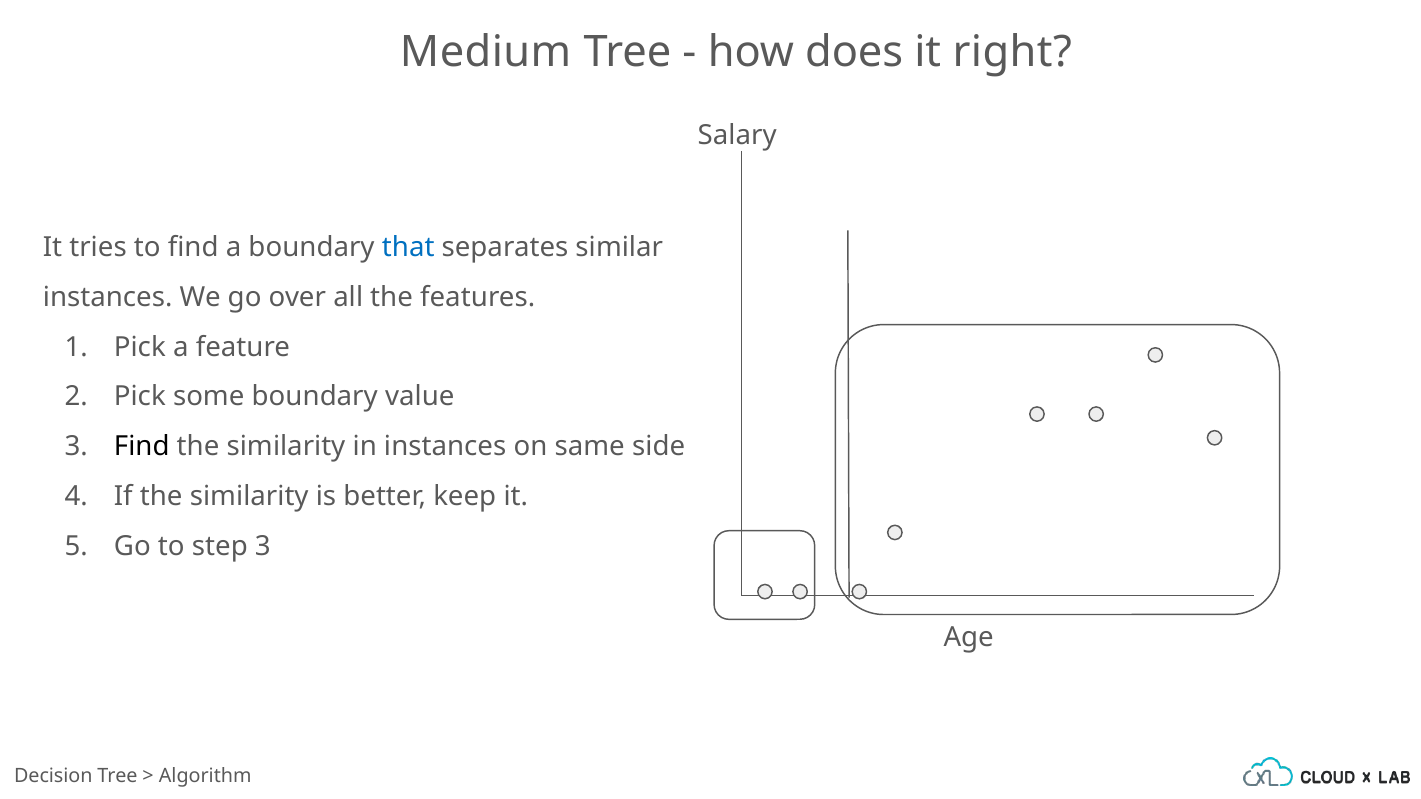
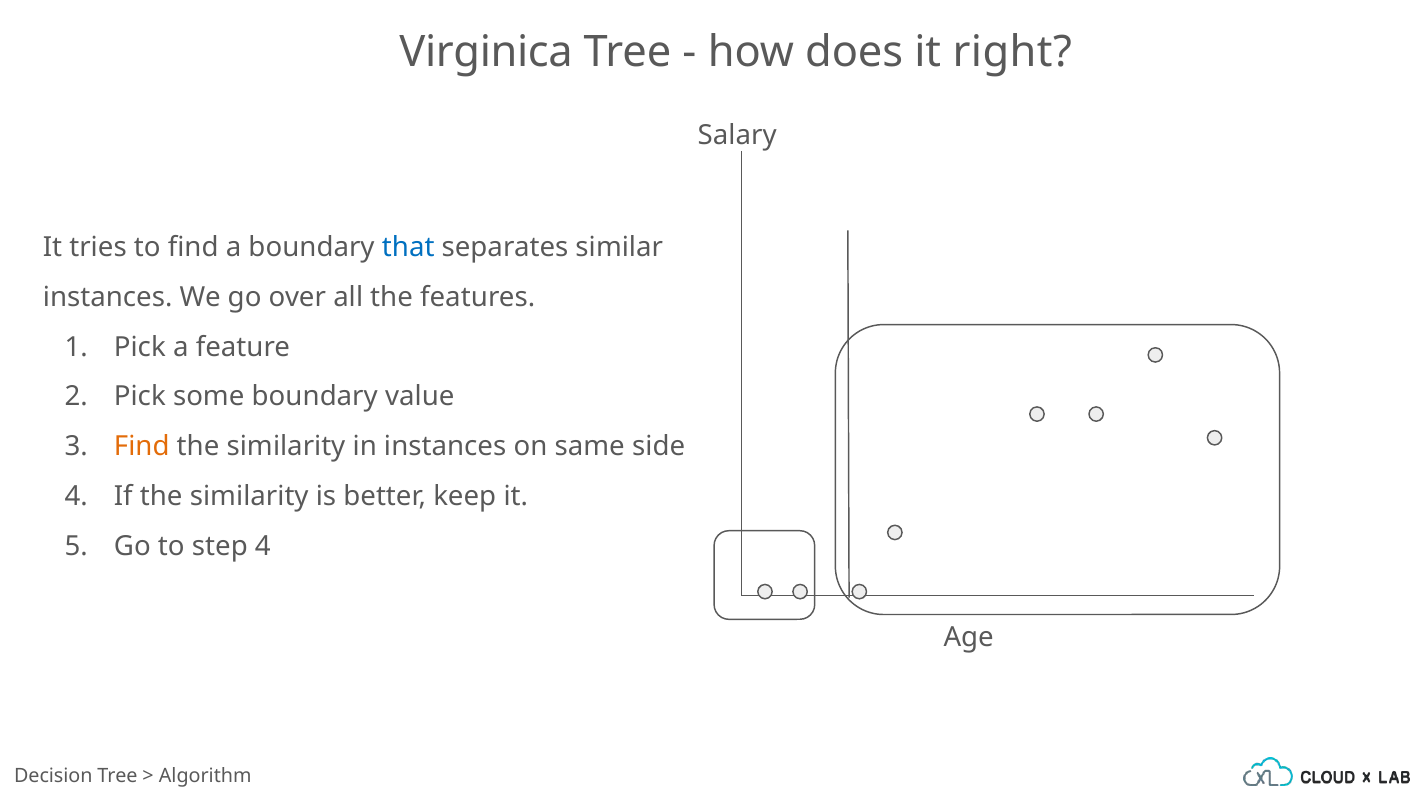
Medium: Medium -> Virginica (486, 52)
Find colour: black -> orange (142, 447)
step 3: 3 -> 4 (263, 546)
